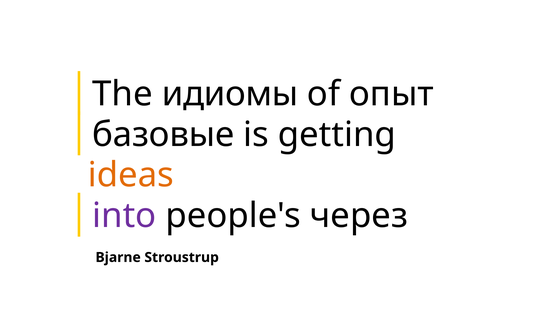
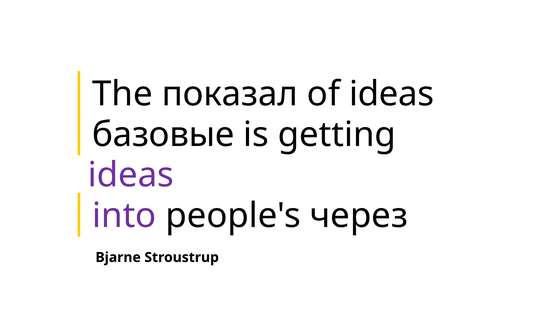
идиомы: идиомы -> показал (230, 94)
of опыт: опыт -> ideas (392, 94)
ideas colour: orange -> purple (131, 175)
